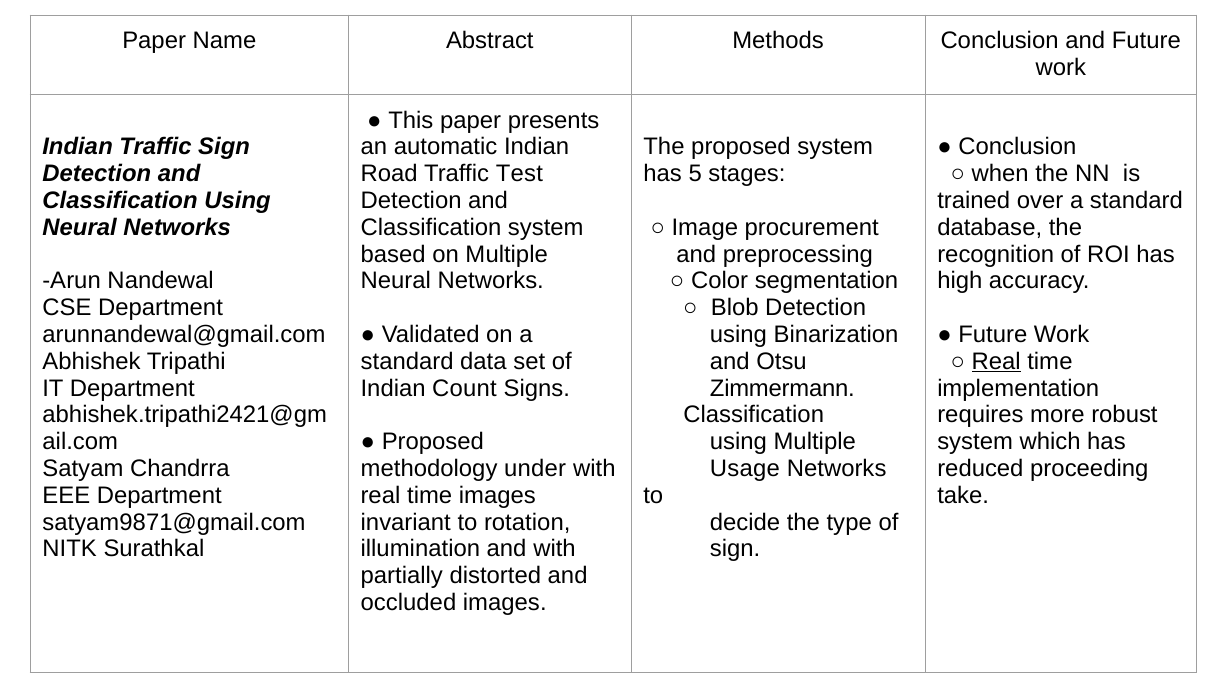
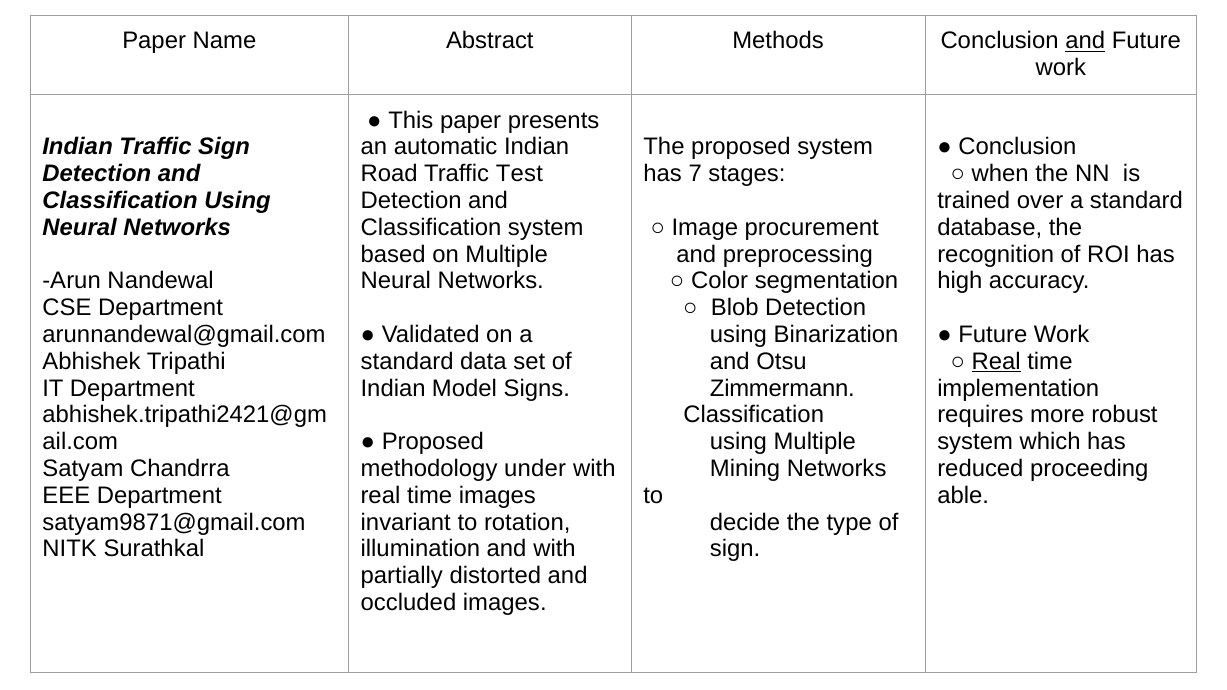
and underline: none -> present (1085, 41)
5: 5 -> 7 (695, 174)
Count: Count -> Model (464, 388)
Usage: Usage -> Mining (745, 469)
take: take -> able (963, 496)
